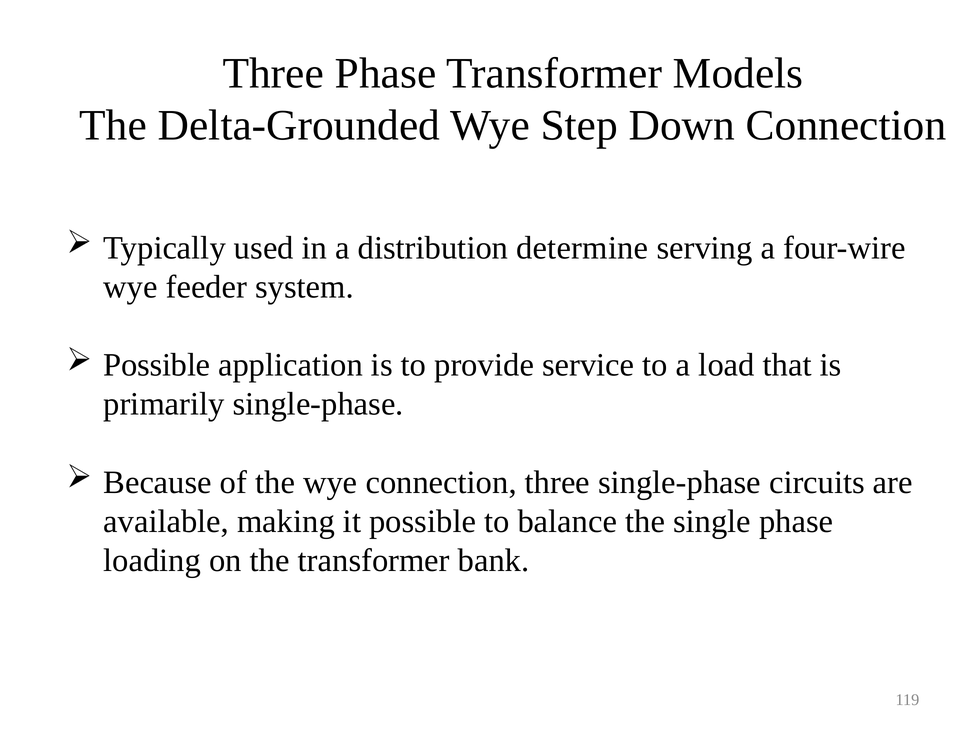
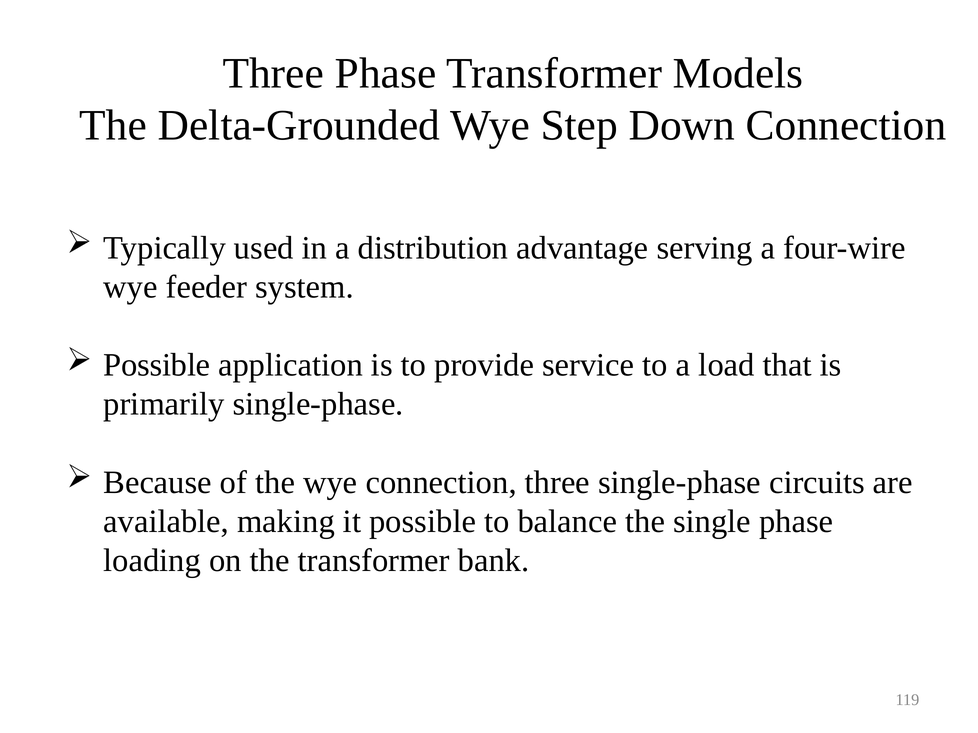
determine: determine -> advantage (582, 248)
